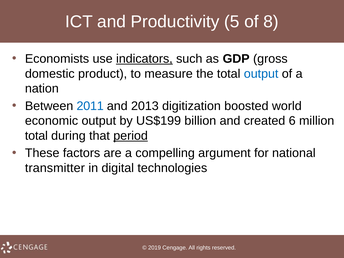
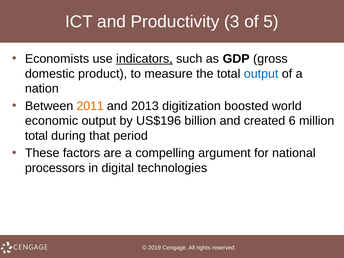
5: 5 -> 3 (232, 22)
8: 8 -> 5 (271, 22)
2011 colour: blue -> orange (90, 106)
US$199: US$199 -> US$196 (159, 121)
period underline: present -> none (131, 136)
transmitter: transmitter -> processors (55, 168)
